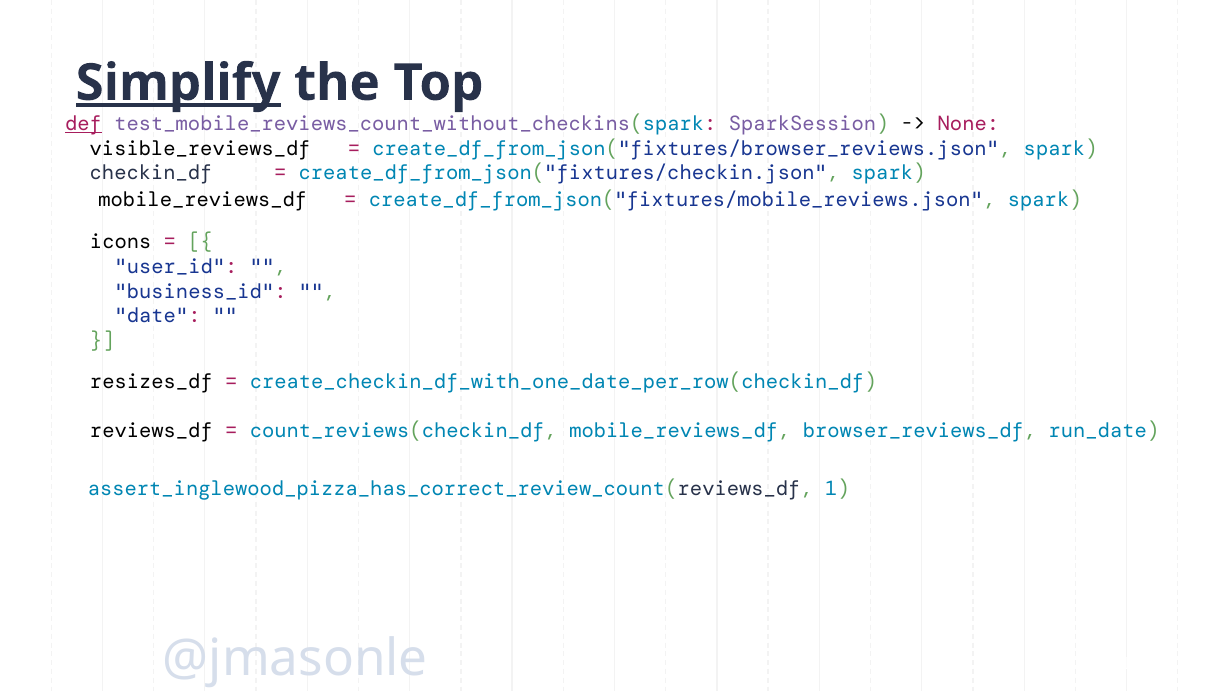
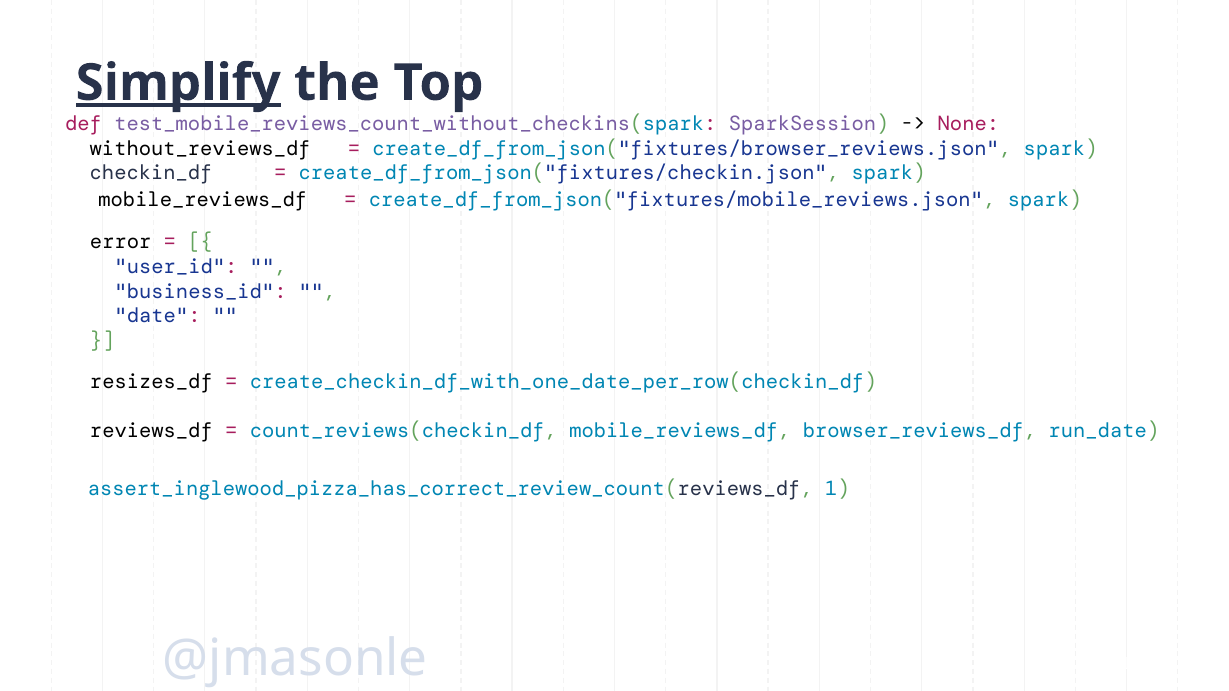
def underline: present -> none (84, 124)
visible_reviews_df: visible_reviews_df -> without_reviews_df (200, 148)
icons: icons -> error (121, 242)
